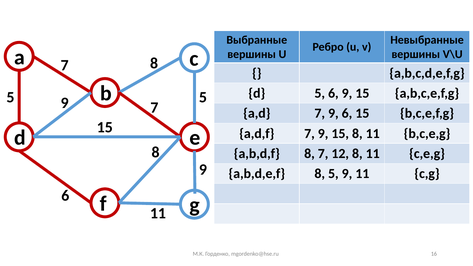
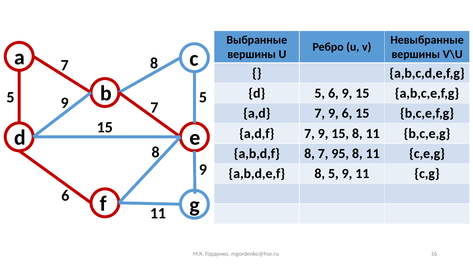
12: 12 -> 95 (340, 154)
